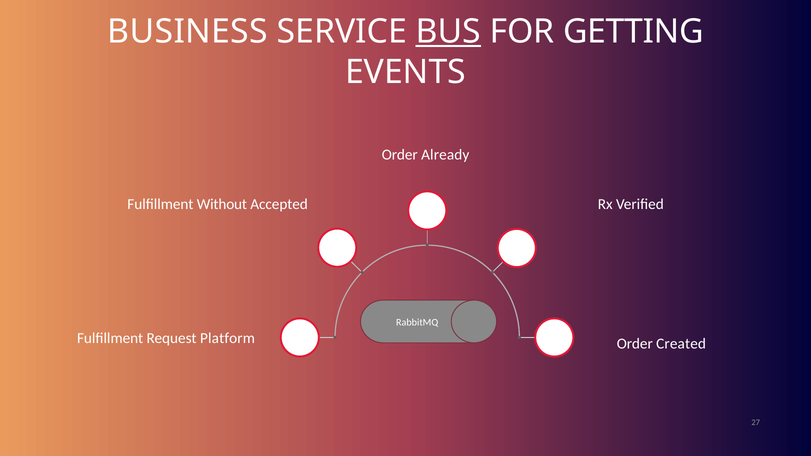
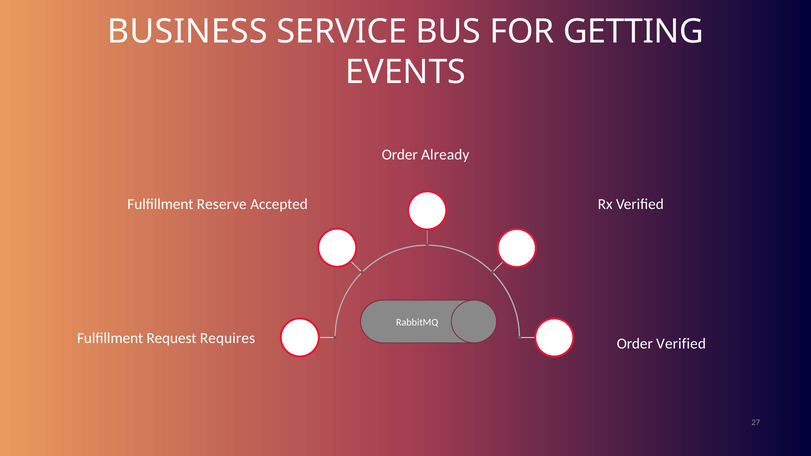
BUS underline: present -> none (448, 31)
Without: Without -> Reserve (222, 204)
Platform: Platform -> Requires (228, 338)
Order Created: Created -> Verified (681, 344)
